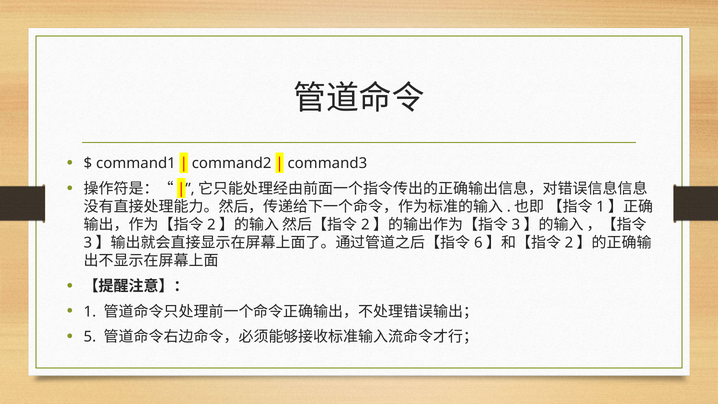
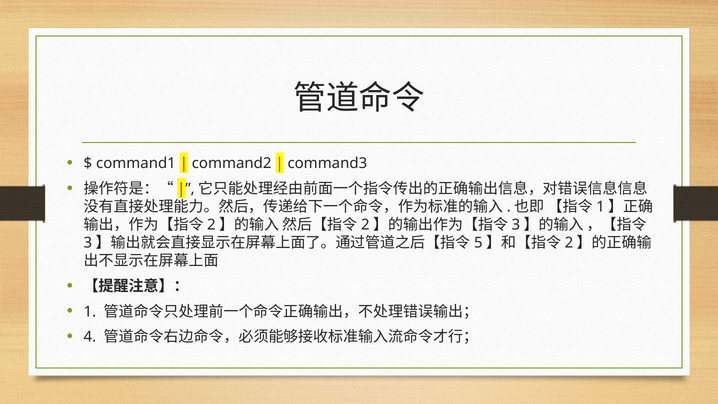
6: 6 -> 5 (478, 243)
5: 5 -> 4 (90, 337)
